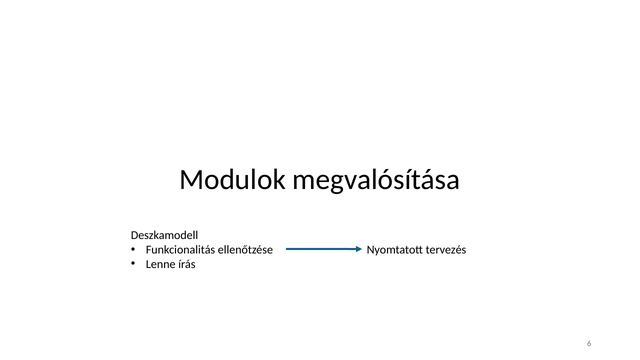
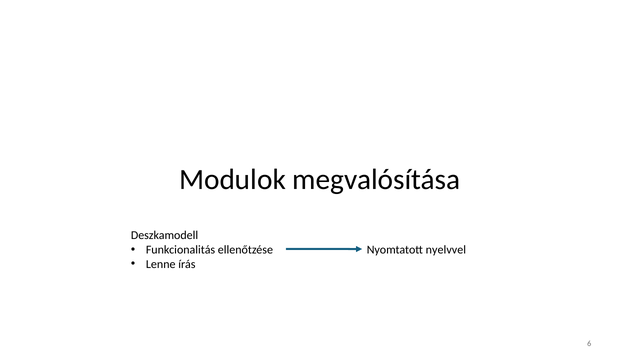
tervezés: tervezés -> nyelvvel (446, 250)
